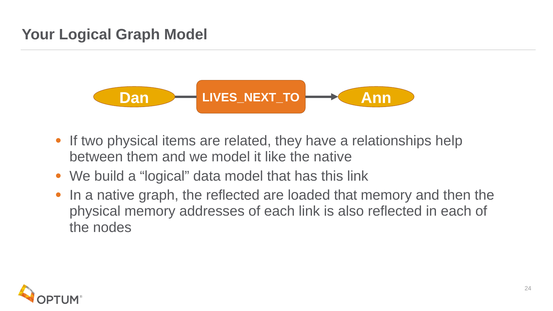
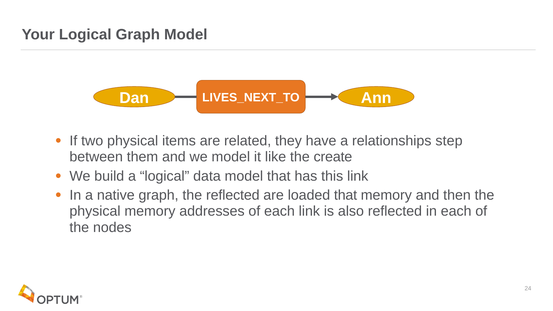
help: help -> step (449, 141)
the native: native -> create (333, 157)
